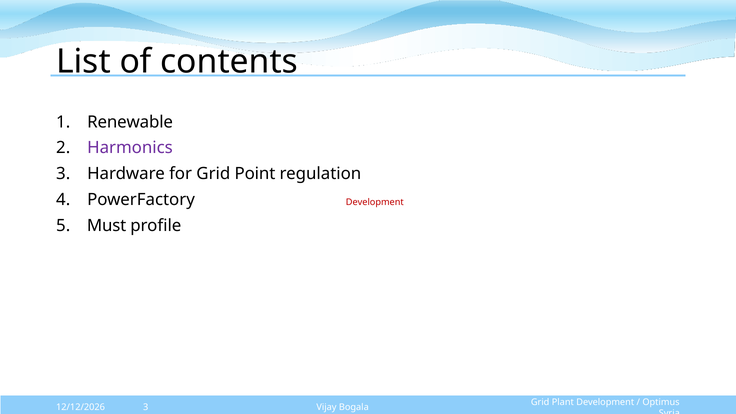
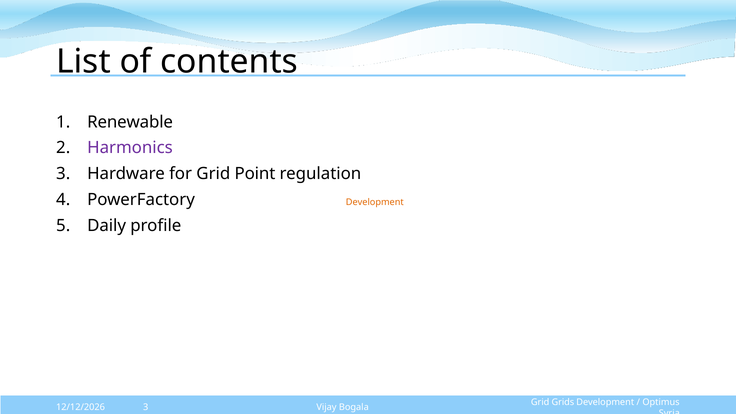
Development colour: red -> orange (375, 202)
Must: Must -> Daily (107, 225)
Plant: Plant -> Grids (563, 402)
